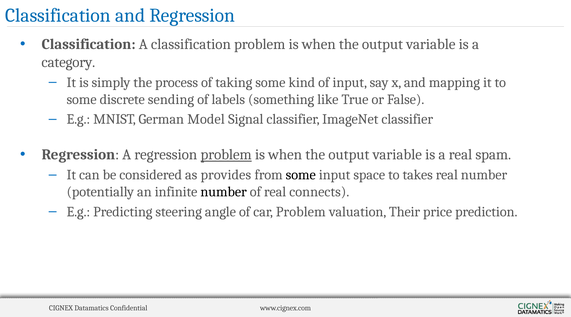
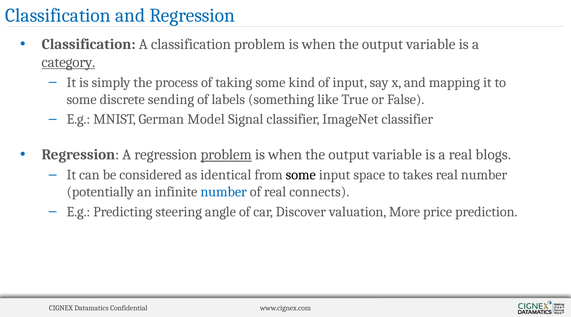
category underline: none -> present (68, 62)
spam: spam -> blogs (493, 155)
provides: provides -> identical (226, 175)
number colour: black -> blue (224, 192)
car Problem: Problem -> Discover (301, 212)
Their: Their -> More (405, 212)
